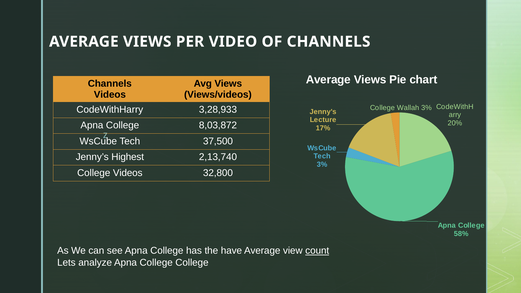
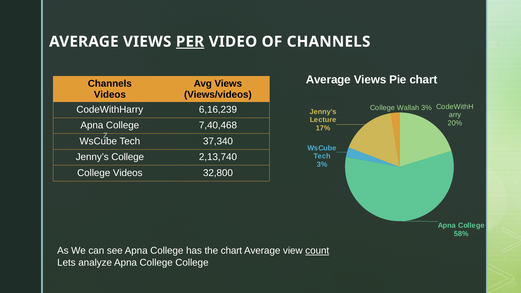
PER underline: none -> present (190, 42)
3,28,933: 3,28,933 -> 6,16,239 (218, 109)
8,03,872: 8,03,872 -> 7,40,468 (218, 125)
37,500: 37,500 -> 37,340 (218, 141)
Jenny’s Highest: Highest -> College (128, 157)
the have: have -> chart (231, 251)
